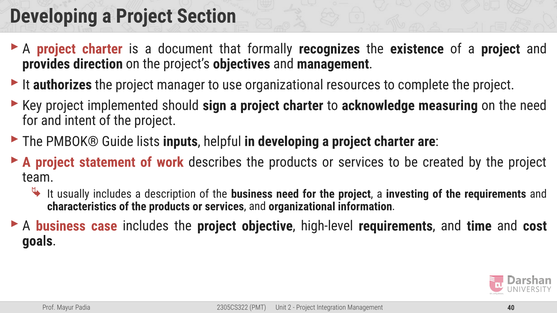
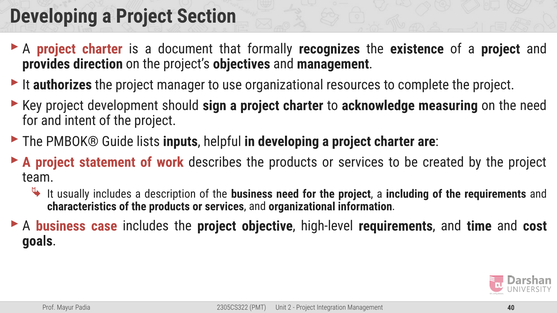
implemented: implemented -> development (123, 106)
investing: investing -> including (407, 194)
